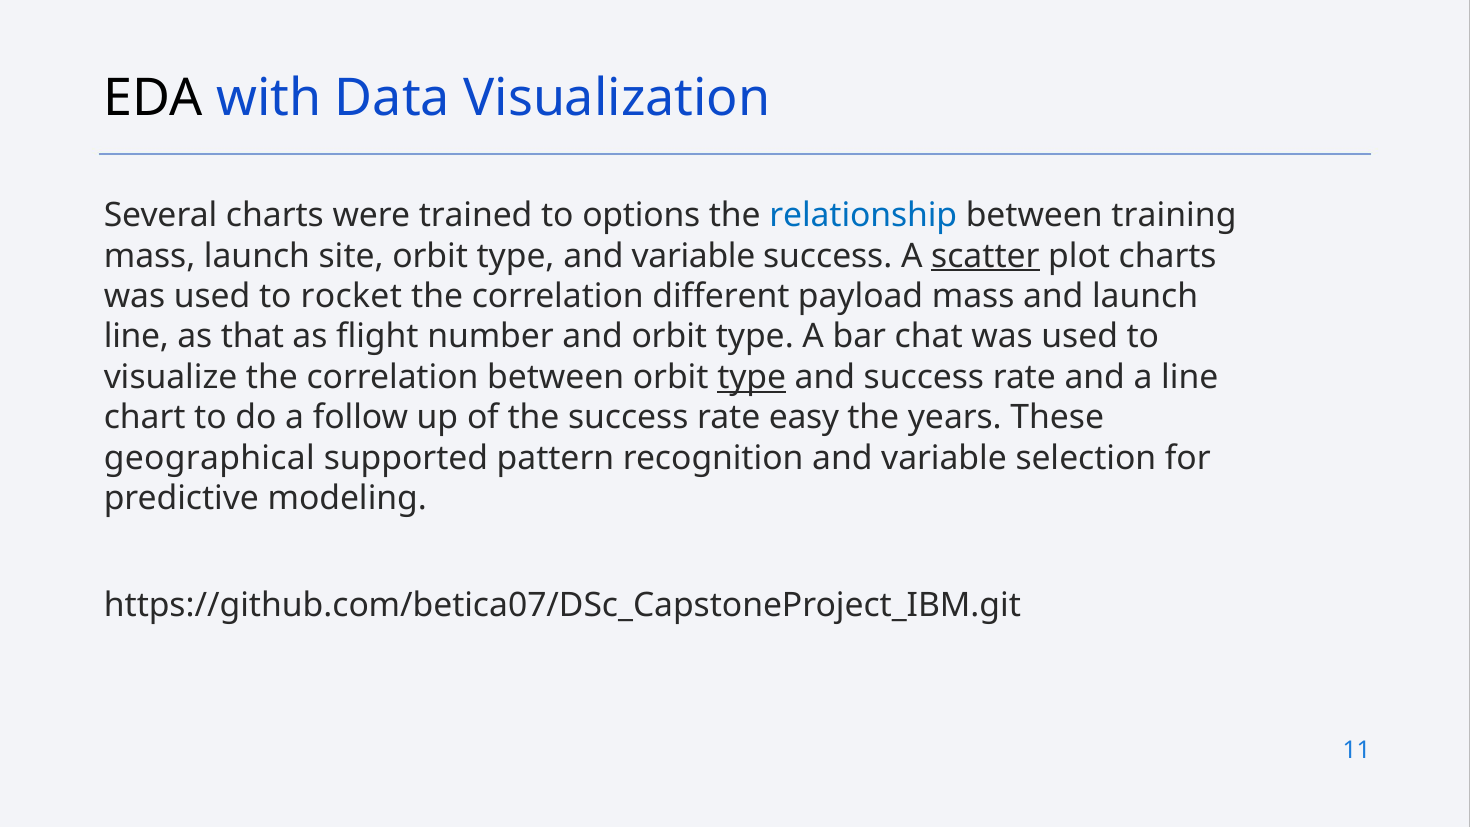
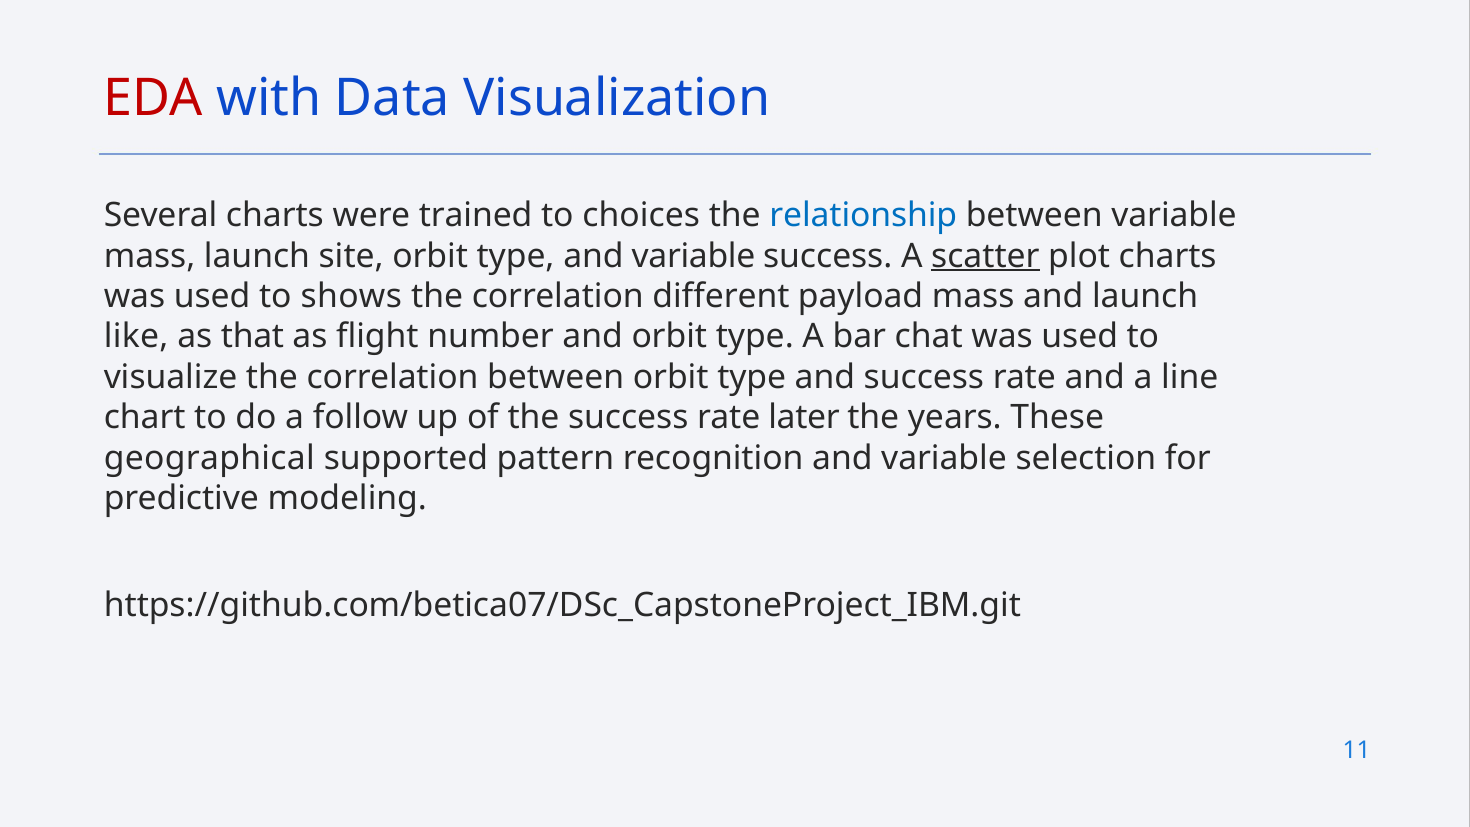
EDA colour: black -> red (154, 98)
options: options -> choices (641, 216)
between training: training -> variable (1174, 216)
rocket: rocket -> shows (351, 296)
line: line -> like (136, 337)
type underline: present -> none (752, 377)
easy: easy -> later (804, 418)
